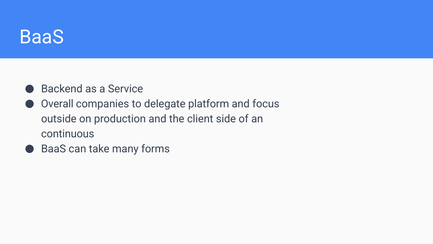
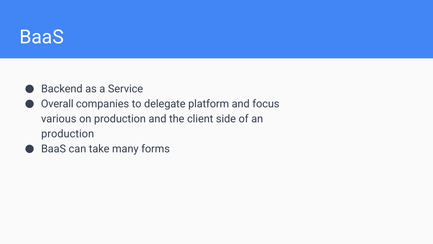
outside: outside -> various (59, 119)
continuous: continuous -> production (68, 134)
